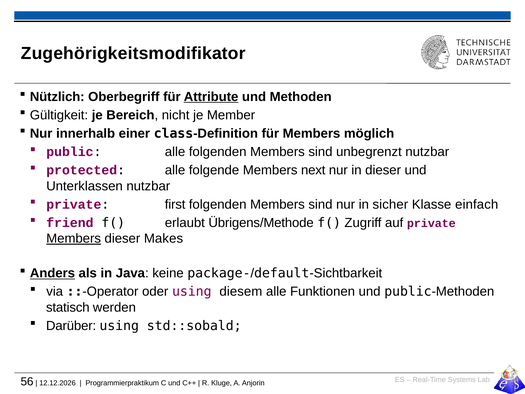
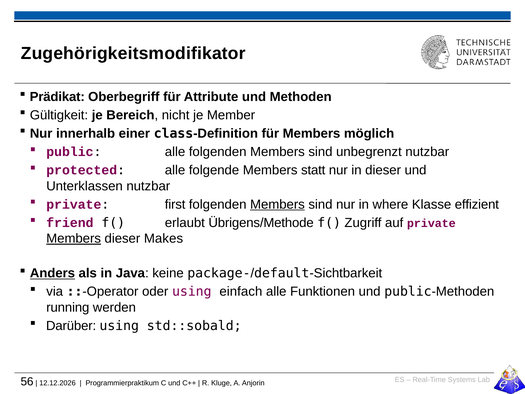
Nützlich: Nützlich -> Prädikat (57, 97)
Attribute underline: present -> none (211, 97)
next: next -> statt (313, 170)
Members underline: none -> present (277, 204)
sicher: sicher -> where (390, 204)
einfach: einfach -> effizient (477, 204)
diesem: diesem -> einfach (241, 291)
statisch: statisch -> running (68, 307)
